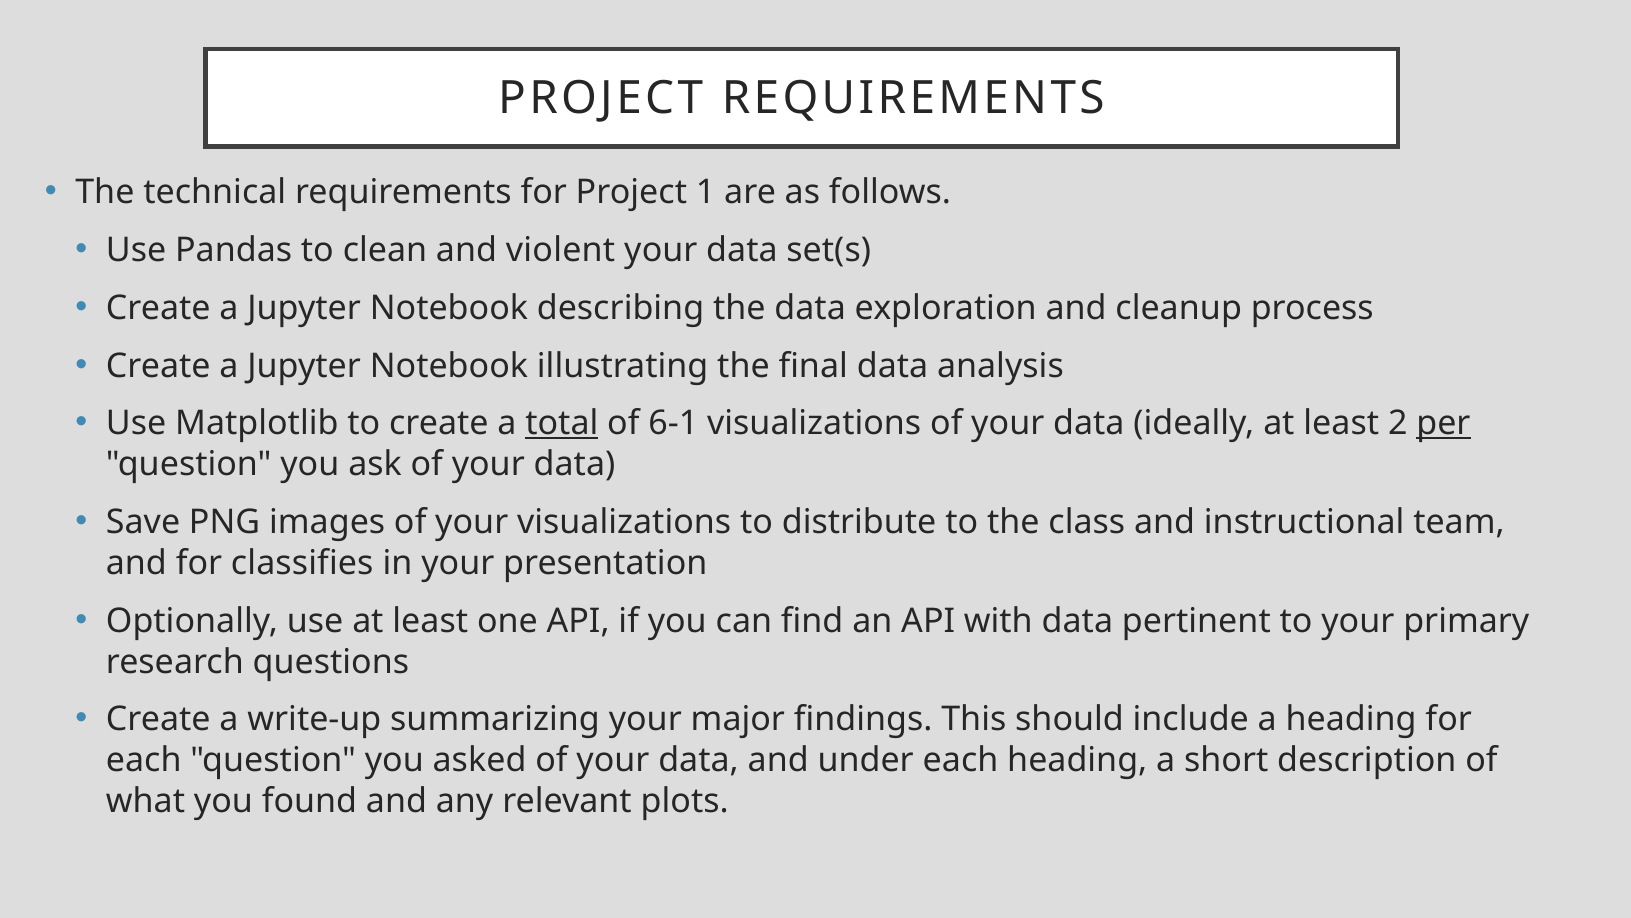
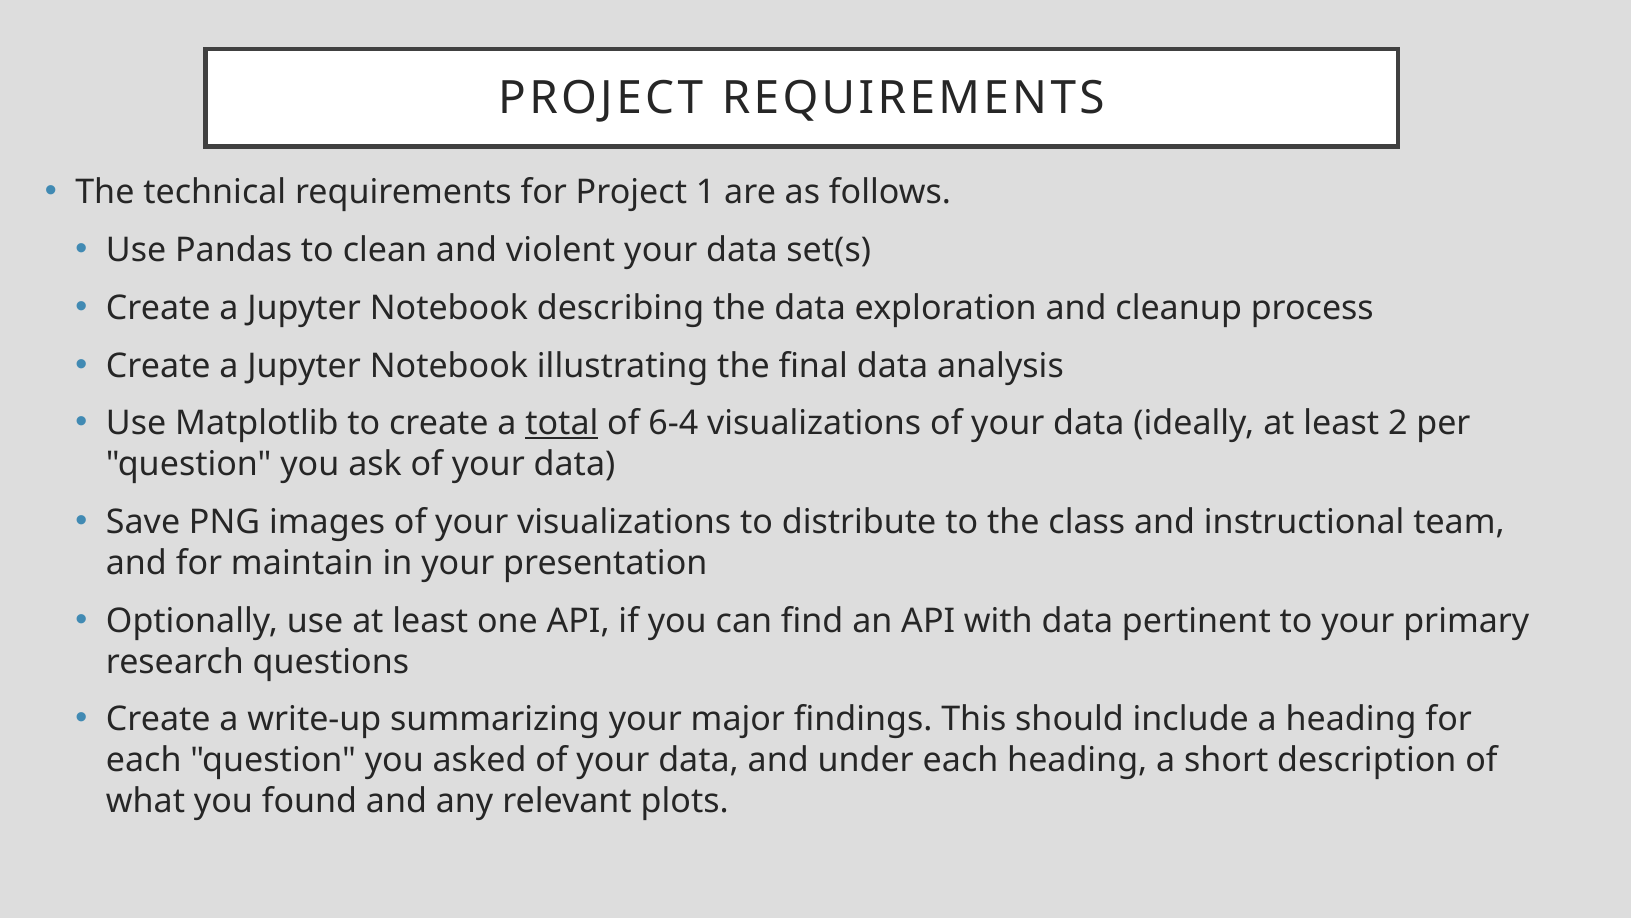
6-1: 6-1 -> 6-4 (673, 423)
per underline: present -> none (1443, 423)
classifies: classifies -> maintain (302, 563)
